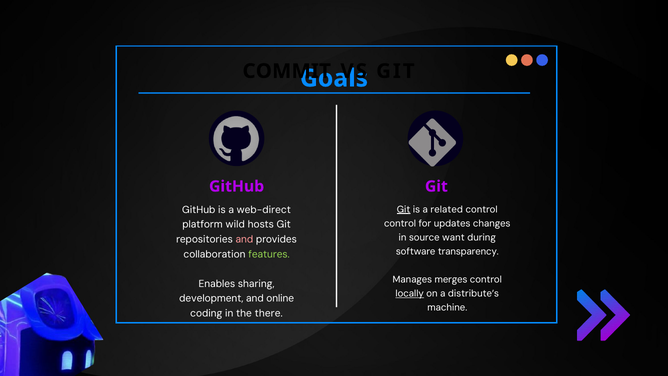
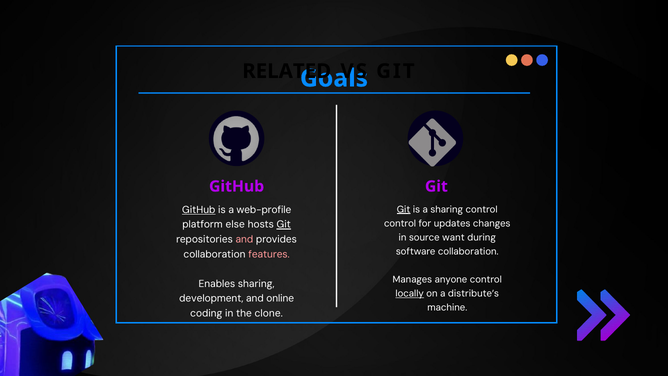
COMMIT: COMMIT -> RELATED (287, 71)
a related: related -> sharing (447, 209)
GitHub underline: none -> present (199, 210)
web-direct: web-direct -> web-profile (264, 210)
wild: wild -> else (235, 224)
Git underline: none -> present (284, 224)
software transparency: transparency -> collaboration (468, 251)
features colour: light green -> pink (269, 254)
merges: merges -> anyone (451, 279)
there: there -> clone (269, 313)
